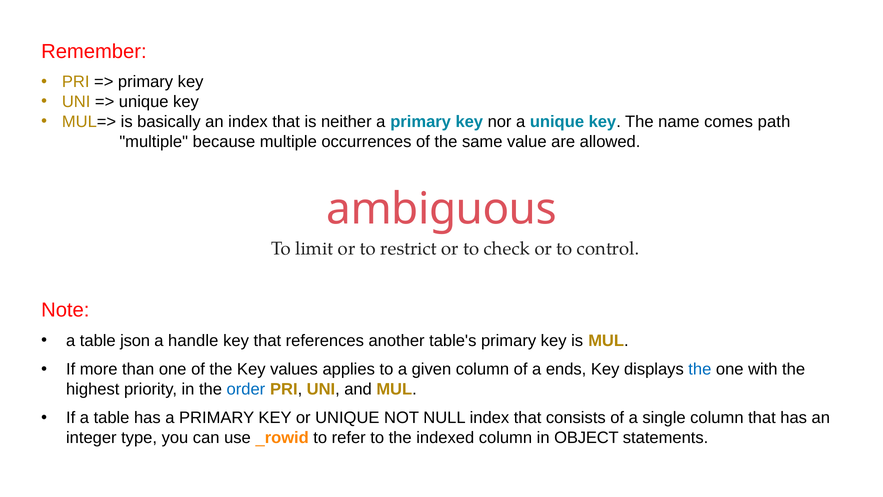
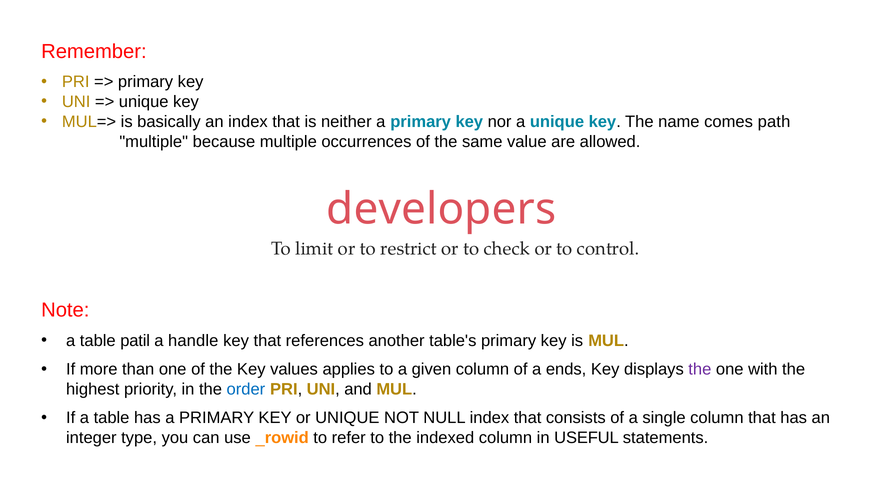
ambiguous: ambiguous -> developers (441, 209)
json: json -> patil (135, 341)
the colour: blue -> purple (700, 369)
OBJECT: OBJECT -> USEFUL (586, 438)
